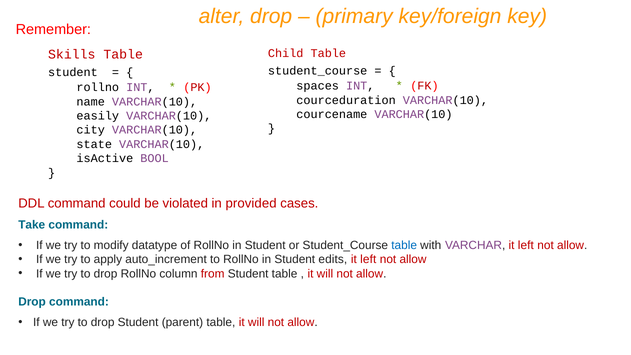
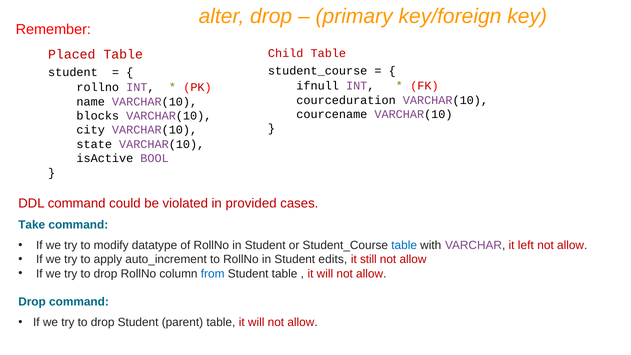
Skills: Skills -> Placed (72, 54)
spaces: spaces -> ifnull (318, 86)
easily: easily -> blocks (98, 116)
left: left -> still (368, 259)
from colour: red -> blue (213, 274)
